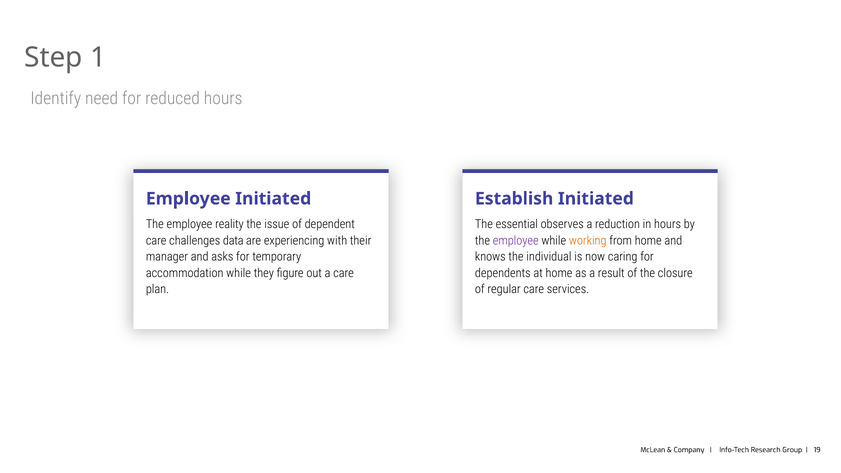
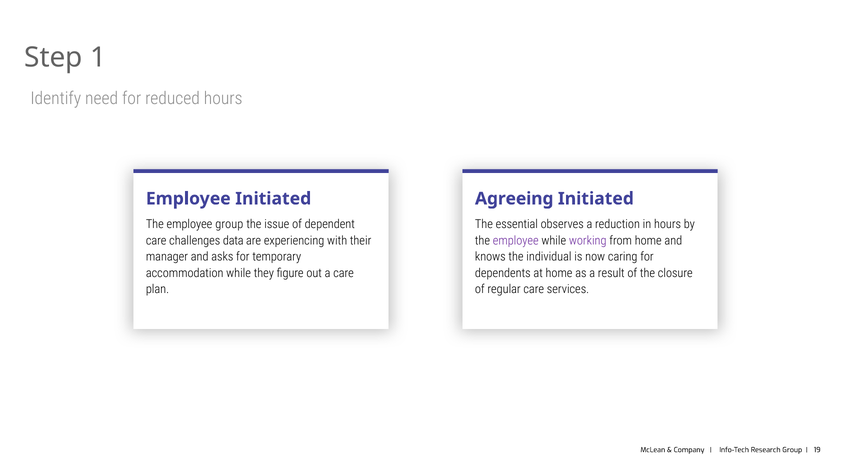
Establish: Establish -> Agreeing (514, 199)
employee reality: reality -> group (229, 224)
working colour: orange -> purple (588, 241)
